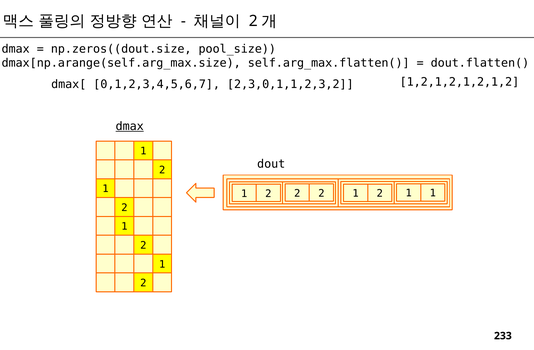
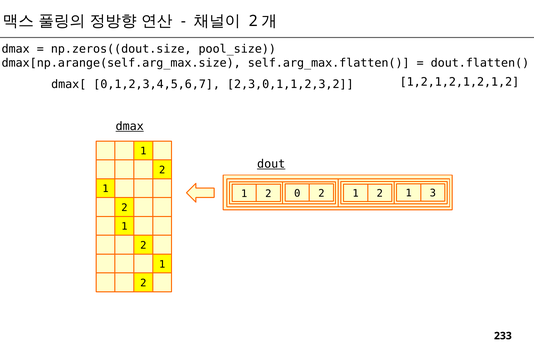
dout underline: none -> present (271, 164)
1 2 2: 2 -> 0 (297, 194)
2 1 1: 1 -> 3 (433, 194)
